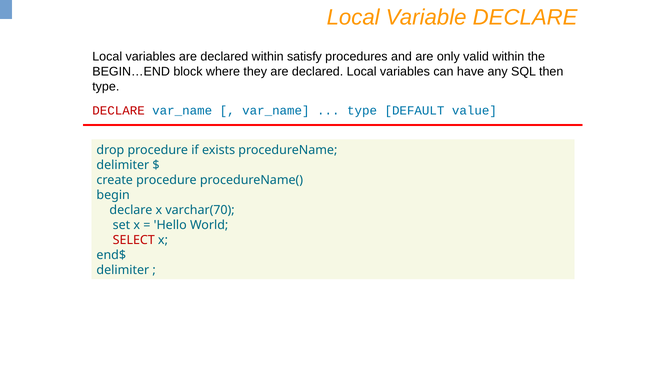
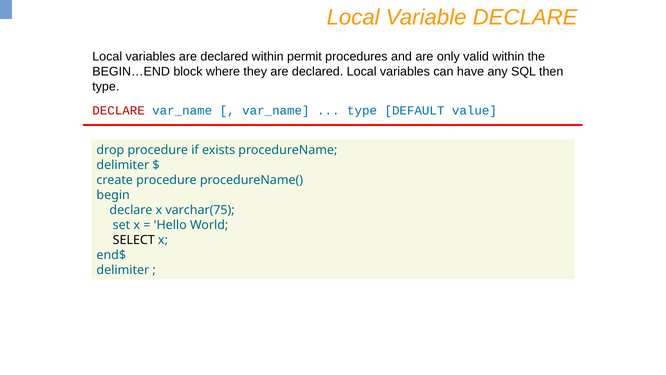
satisfy: satisfy -> permit (304, 57)
varchar(70: varchar(70 -> varchar(75 (200, 210)
SELECT colour: red -> black (134, 240)
